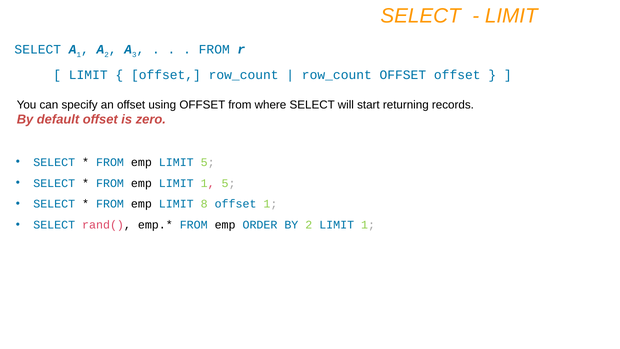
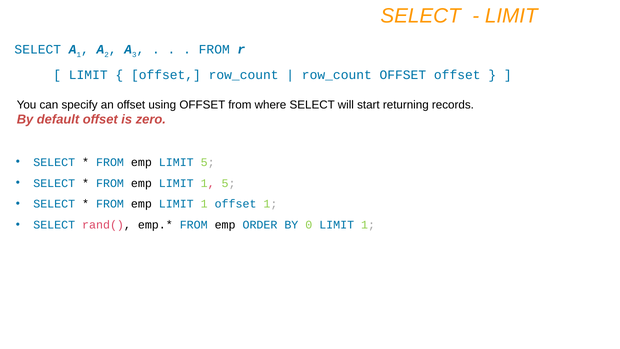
8: 8 -> 1 (204, 204)
BY 2: 2 -> 0 (309, 225)
